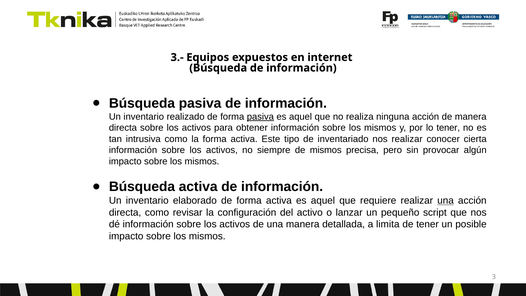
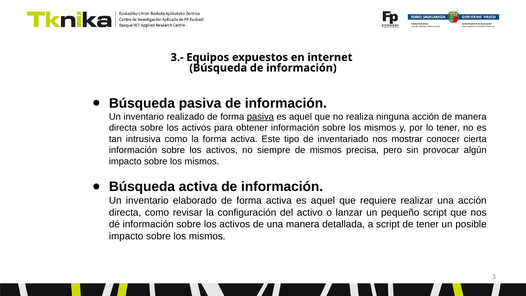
nos realizar: realizar -> mostrar (407, 139)
una underline: present -> none (446, 201)
a limita: limita -> script (388, 224)
